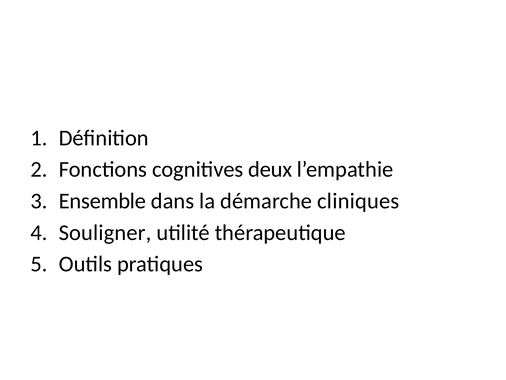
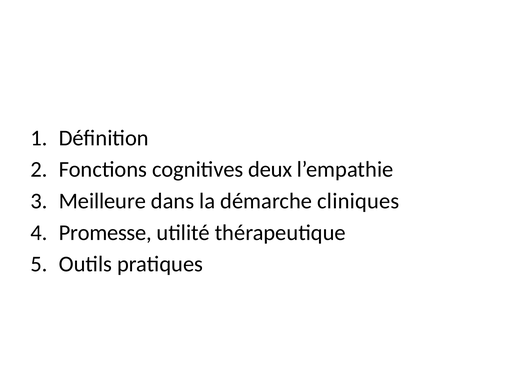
Ensemble: Ensemble -> Meilleure (102, 201)
Souligner: Souligner -> Promesse (105, 232)
